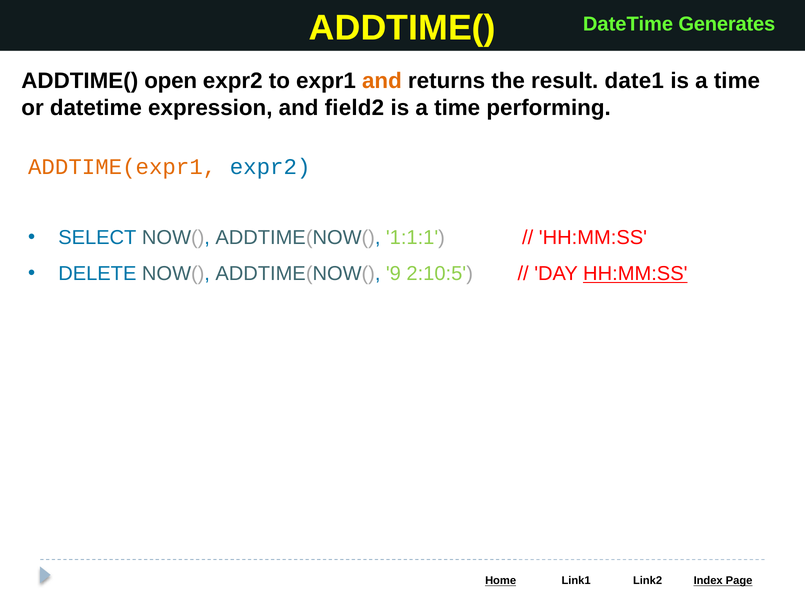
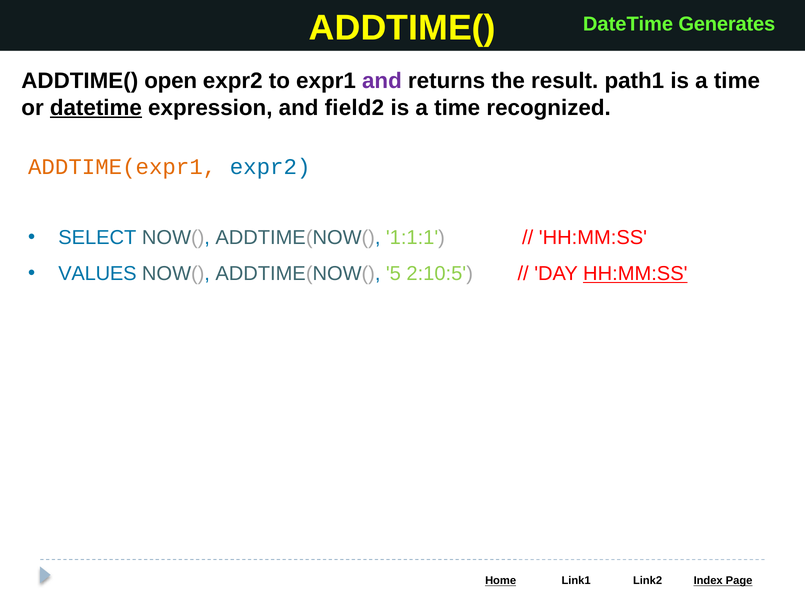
and colour: orange -> purple (382, 81)
date1: date1 -> path1 (634, 81)
datetime underline: none -> present (96, 108)
performing: performing -> recognized (549, 108)
DELETE: DELETE -> VALUES (97, 274)
9: 9 -> 5 (393, 274)
